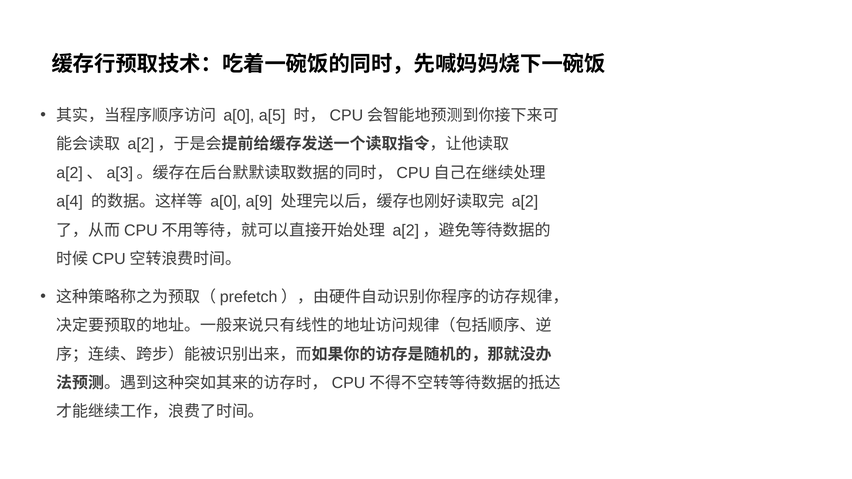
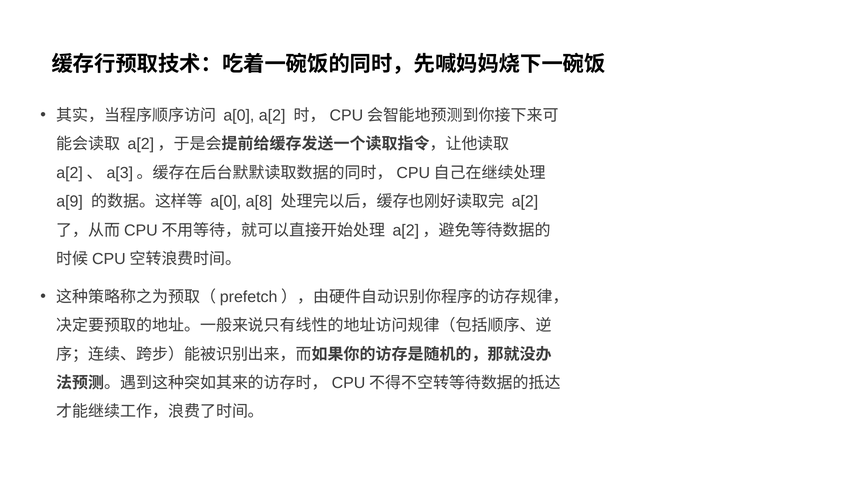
a[0 a[5: a[5 -> a[2 (272, 116)
a[4: a[4 -> a[9 (70, 202)
a[9: a[9 -> a[8 (259, 202)
